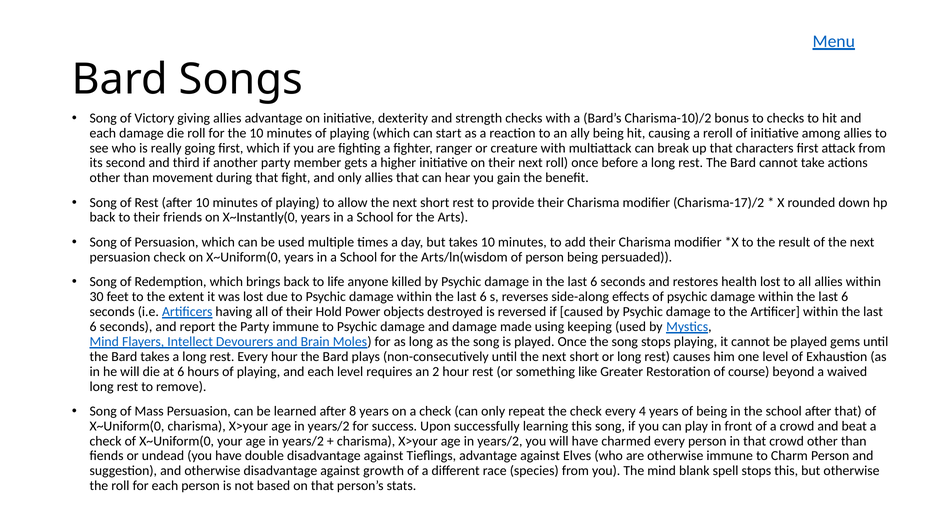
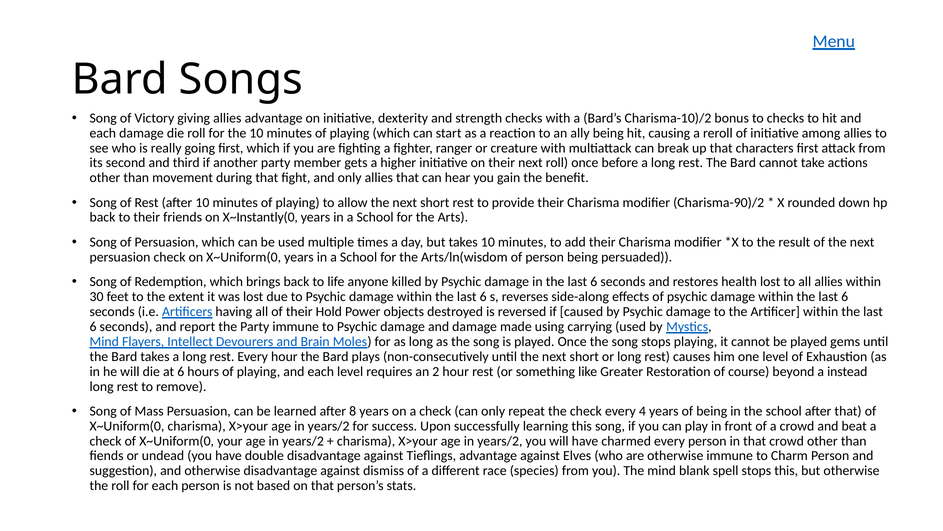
Charisma-17)/2: Charisma-17)/2 -> Charisma-90)/2 (719, 202)
keeping: keeping -> carrying (590, 326)
waived: waived -> instead (847, 371)
growth: growth -> dismiss (384, 470)
